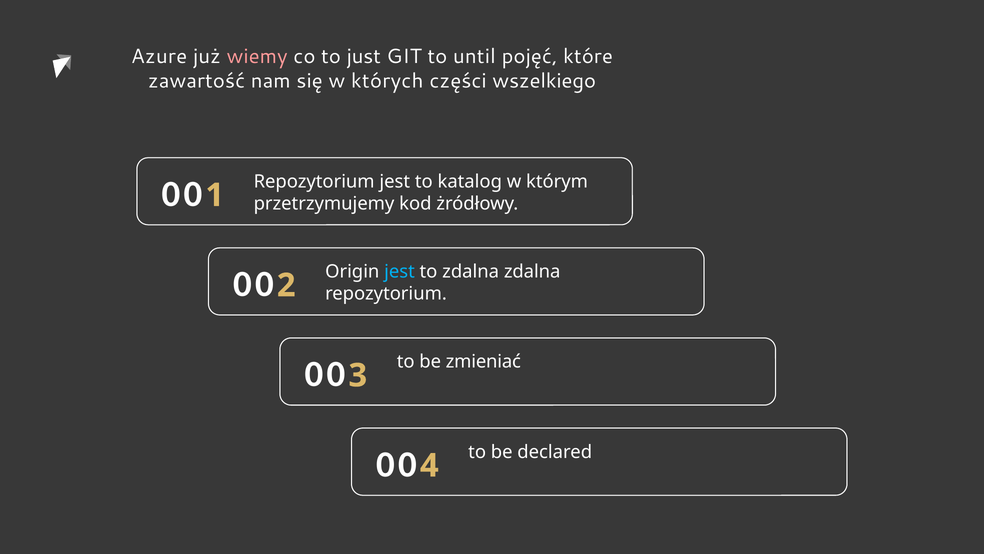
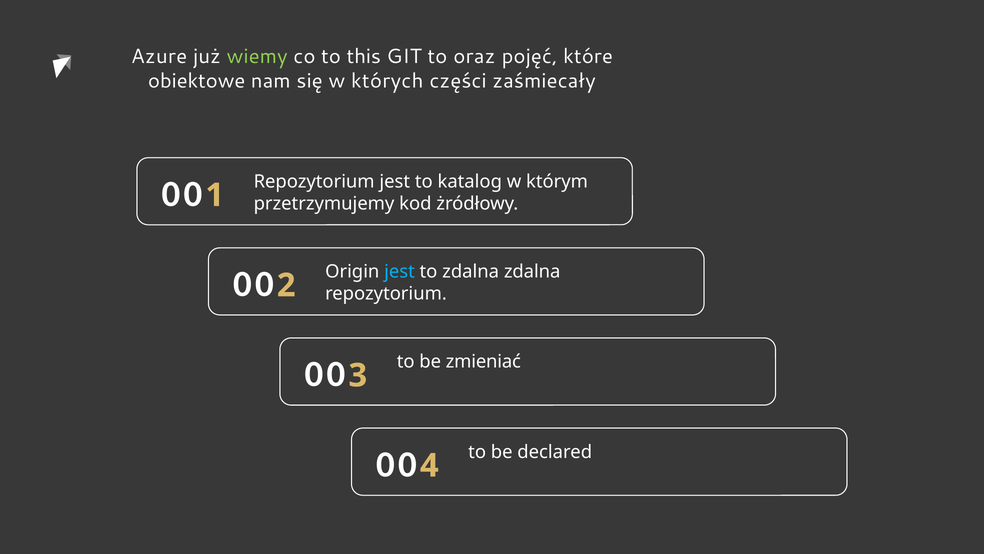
wiemy colour: pink -> light green (257, 56)
just: just -> this (364, 56)
until: until -> oraz (474, 56)
zawartość: zawartość -> obiektowe (197, 81)
wszelkiego: wszelkiego -> zaśmiecały (544, 81)
